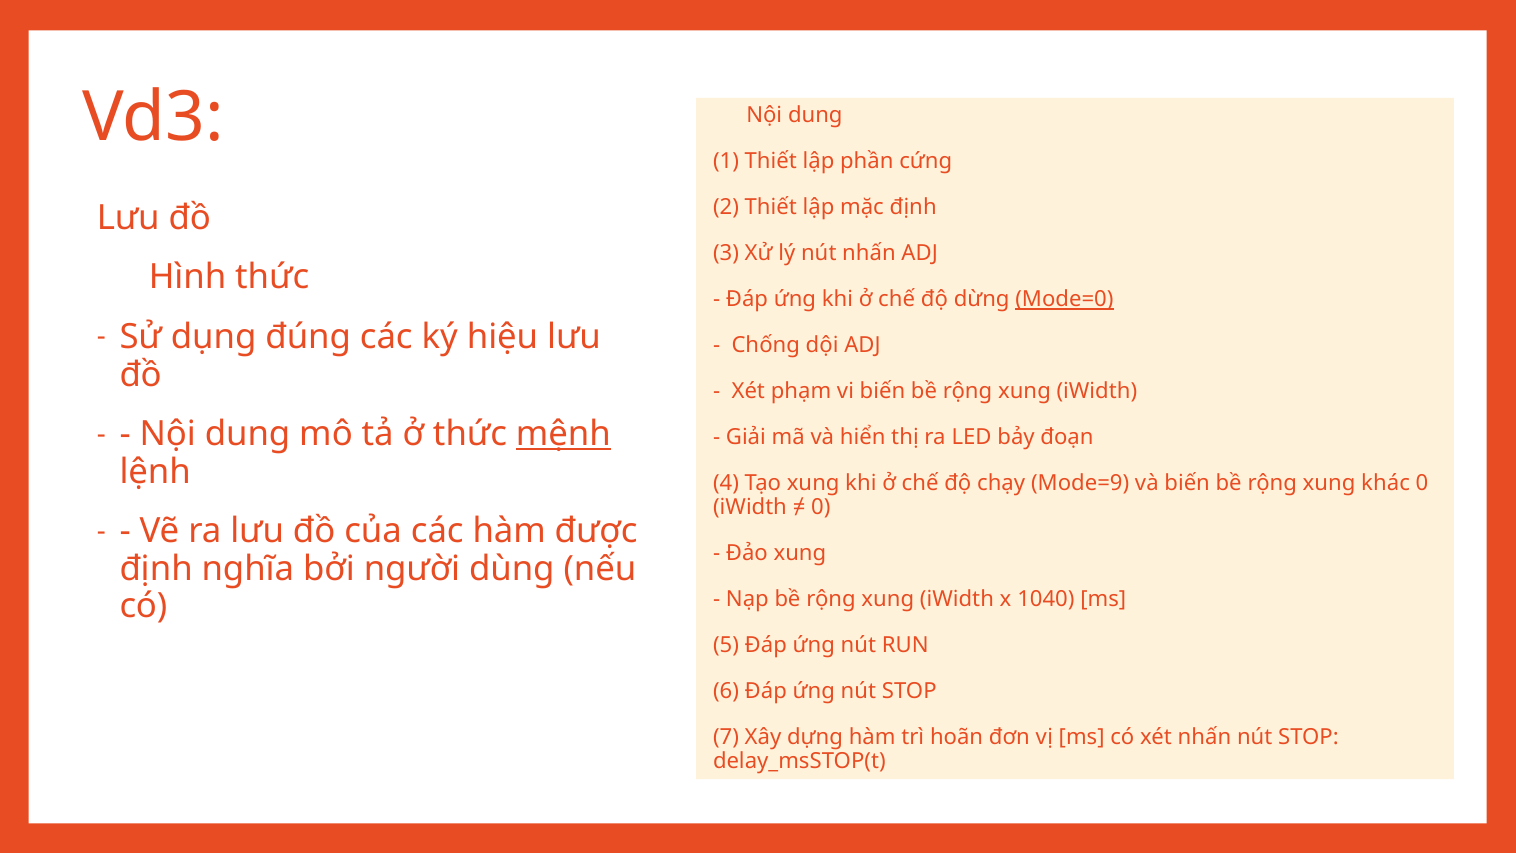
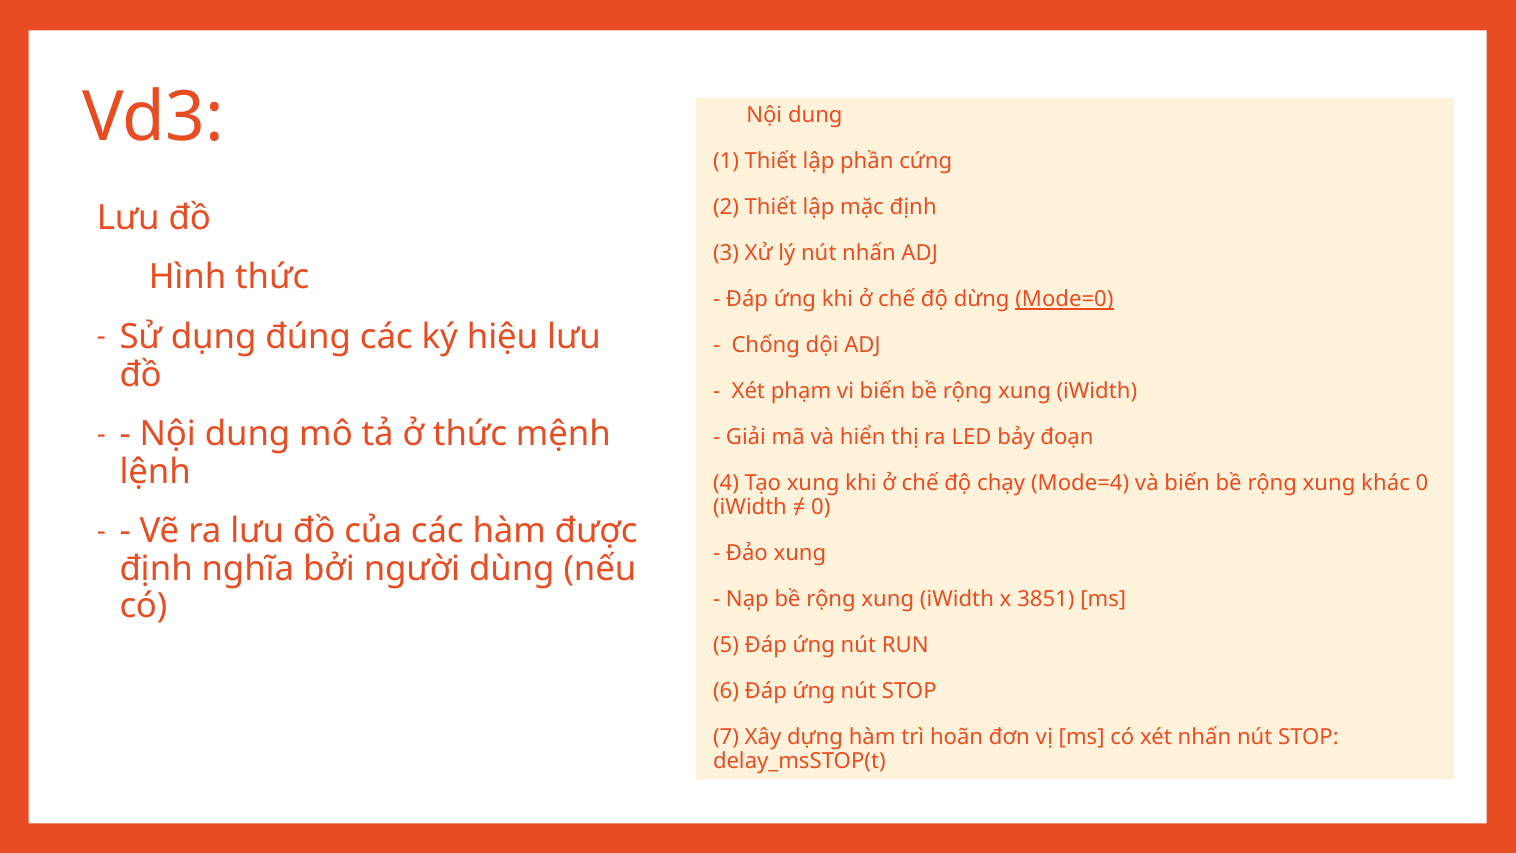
mệnh underline: present -> none (563, 434)
Mode=9: Mode=9 -> Mode=4 (1080, 483)
1040: 1040 -> 3851 (1046, 599)
